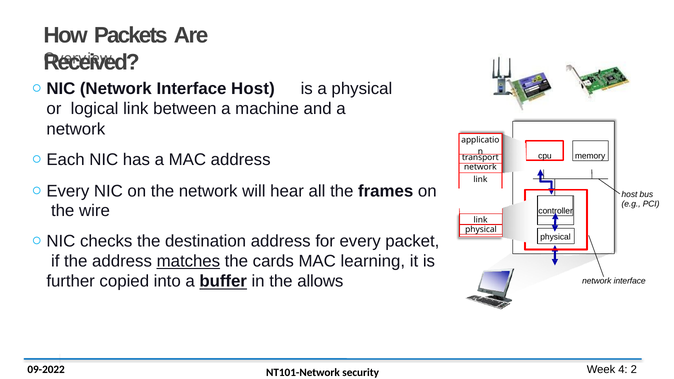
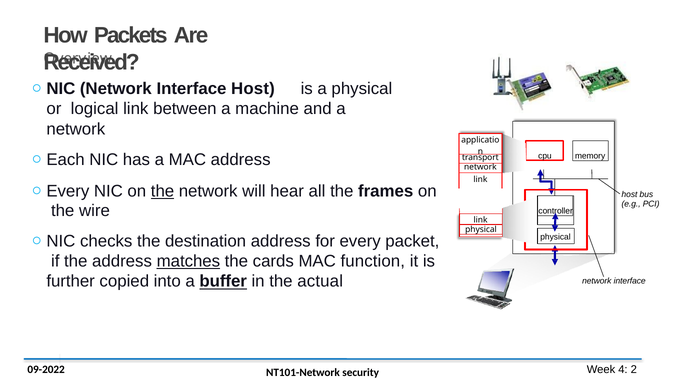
the underline: none -> present (163, 191)
learning: learning -> function (373, 261)
allows: allows -> actual (320, 282)
